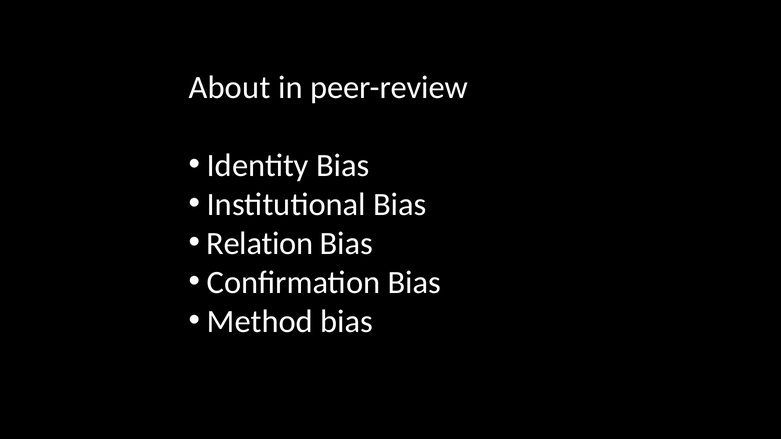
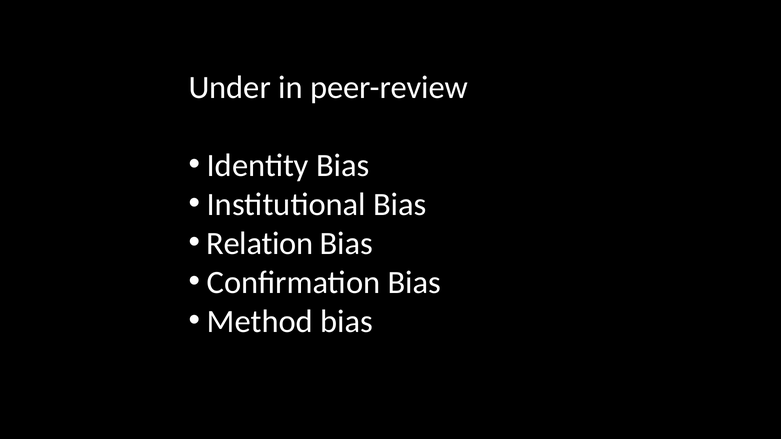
About: About -> Under (230, 87)
